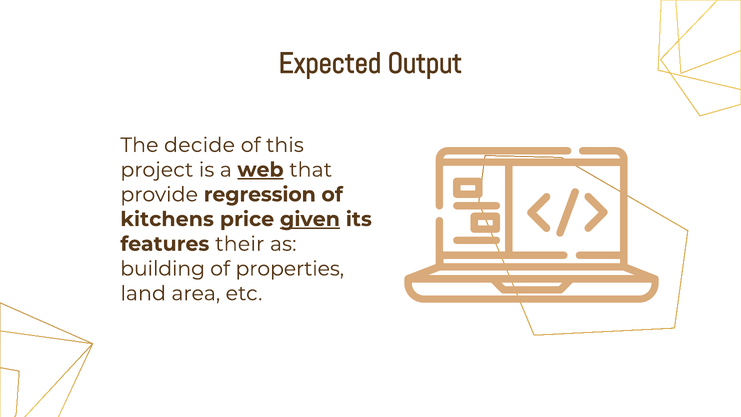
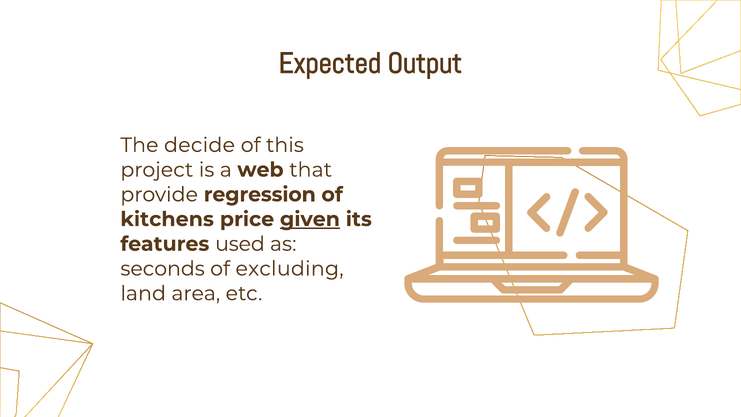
web underline: present -> none (260, 170)
their: their -> used (240, 244)
building: building -> seconds (163, 269)
properties: properties -> excluding (290, 269)
